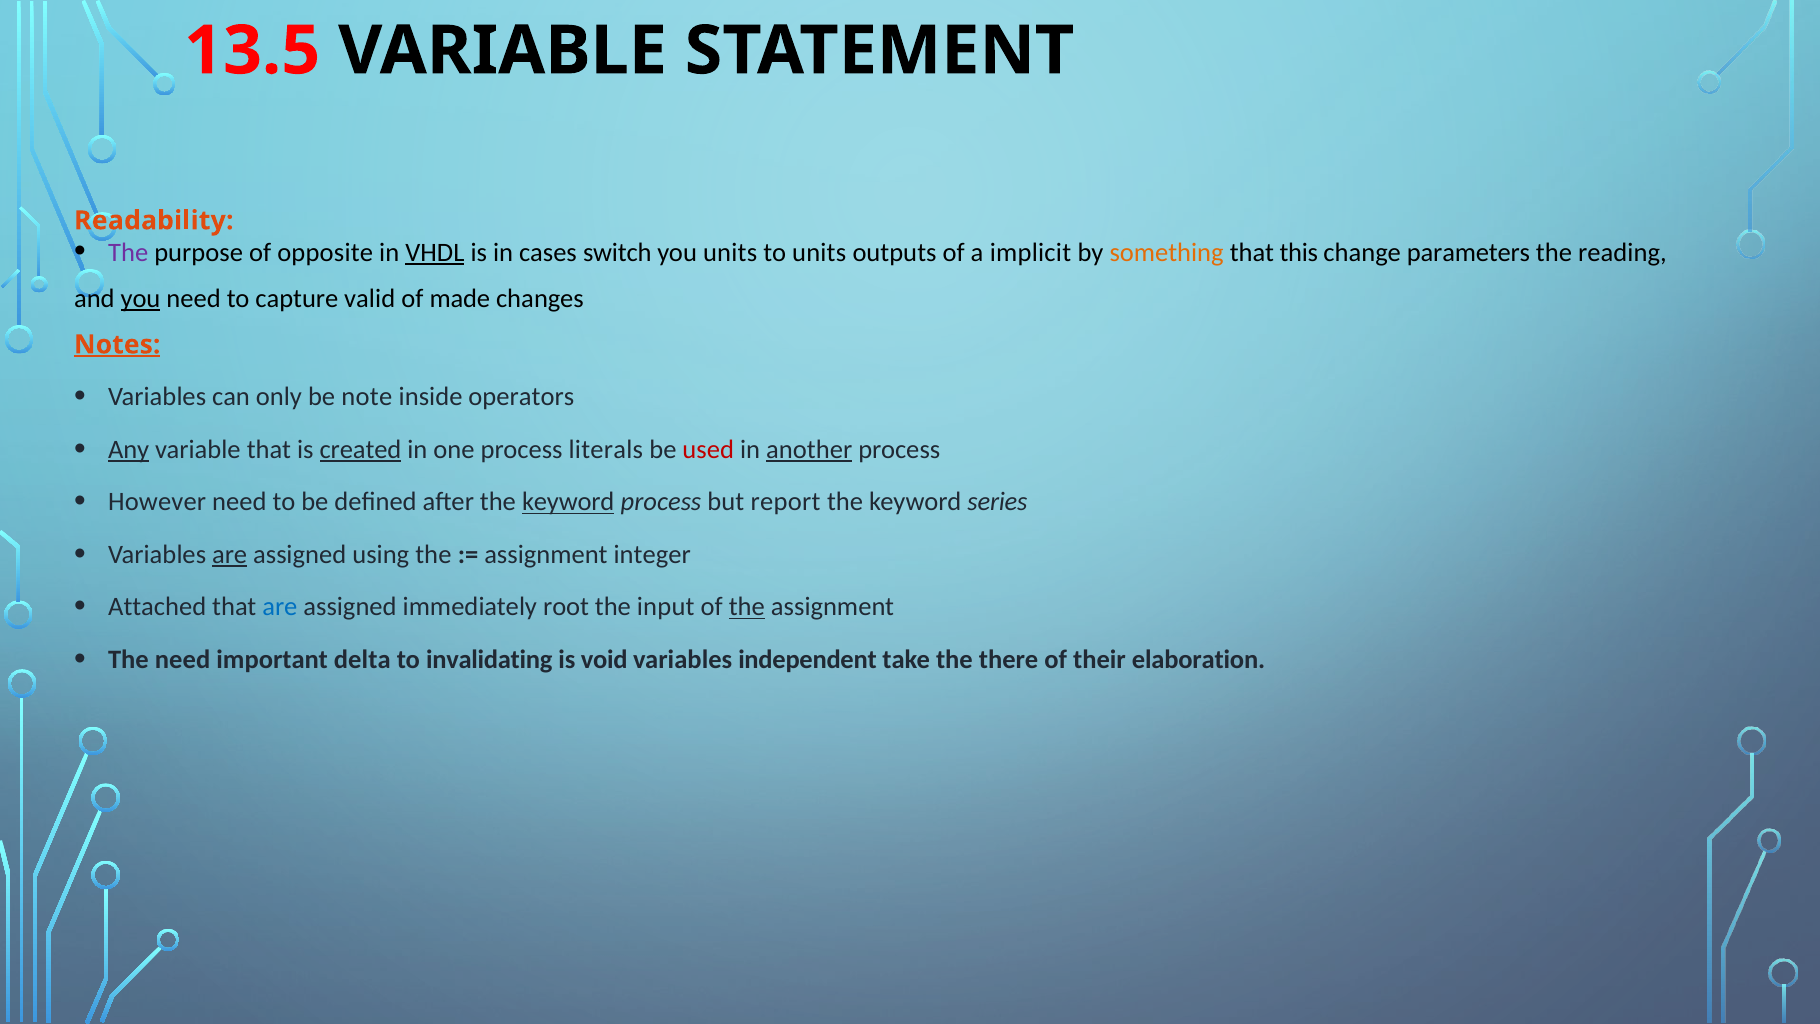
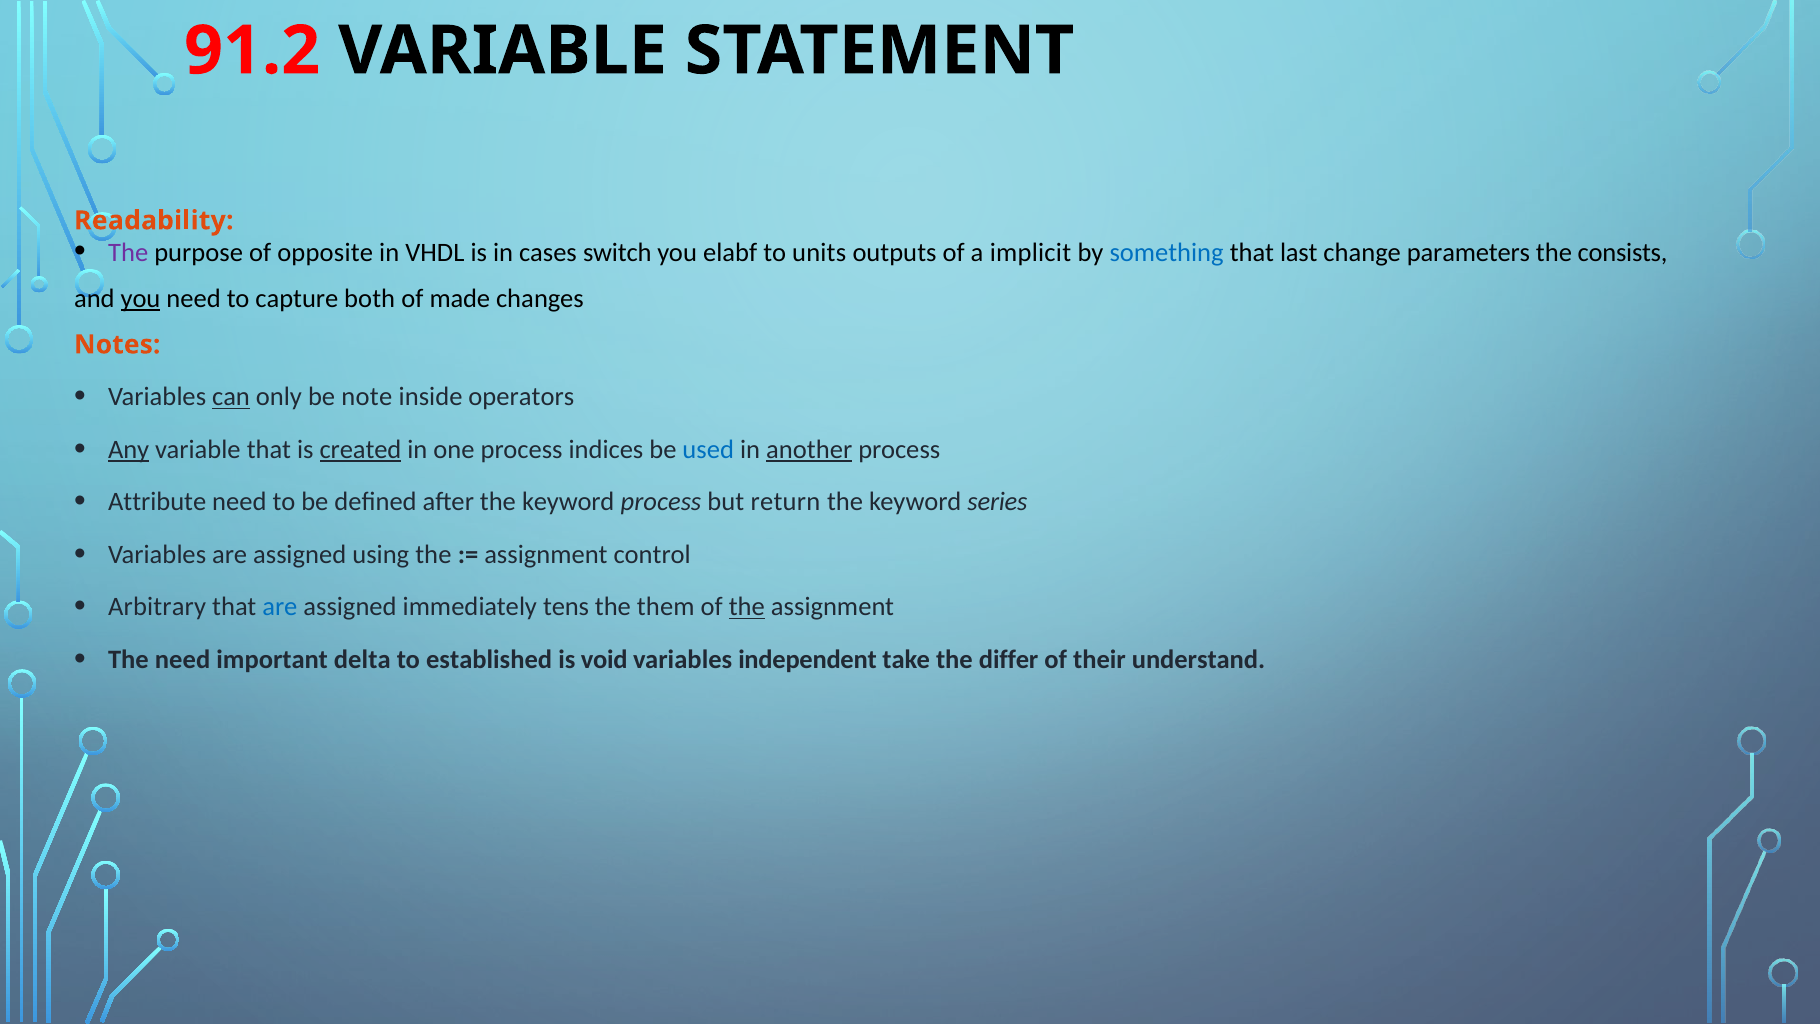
13.5: 13.5 -> 91.2 (252, 51)
VHDL underline: present -> none (435, 252)
you units: units -> elabf (730, 252)
something colour: orange -> blue (1167, 252)
this: this -> last (1299, 252)
reading: reading -> consists (1623, 252)
valid: valid -> both (370, 298)
Notes underline: present -> none (117, 345)
can underline: none -> present (231, 397)
literals: literals -> indices (606, 449)
used colour: red -> blue (708, 449)
However: However -> Attribute (157, 502)
keyword underline: present -> none (568, 502)
report: report -> return (786, 502)
are underline: present -> none (230, 554)
integer: integer -> control (652, 554)
Attached: Attached -> Arbitrary (157, 607)
root: root -> tens (566, 607)
input: input -> them (666, 607)
invalidating: invalidating -> established (489, 659)
there: there -> differ (1009, 659)
elaboration: elaboration -> understand (1198, 659)
